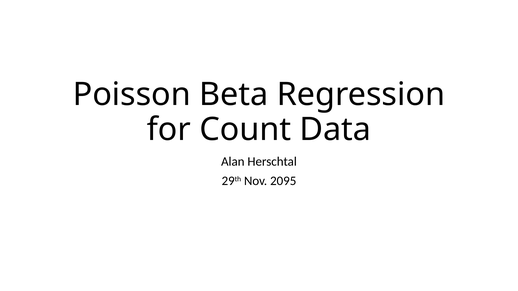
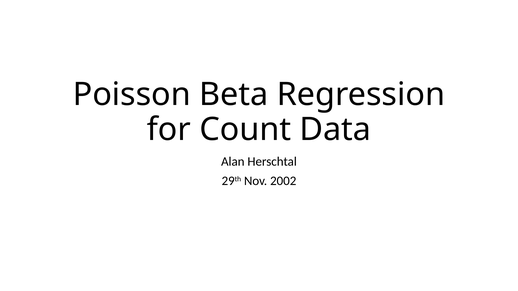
2095: 2095 -> 2002 (283, 181)
